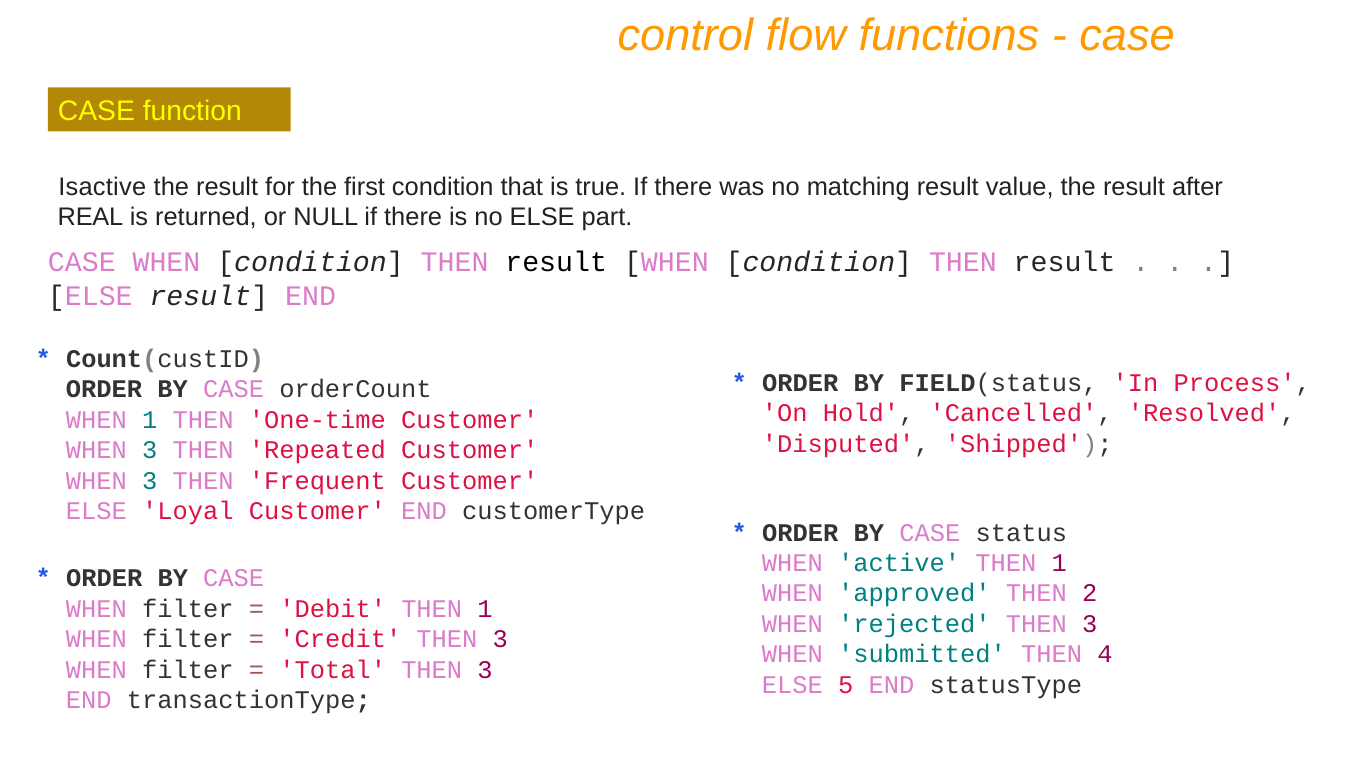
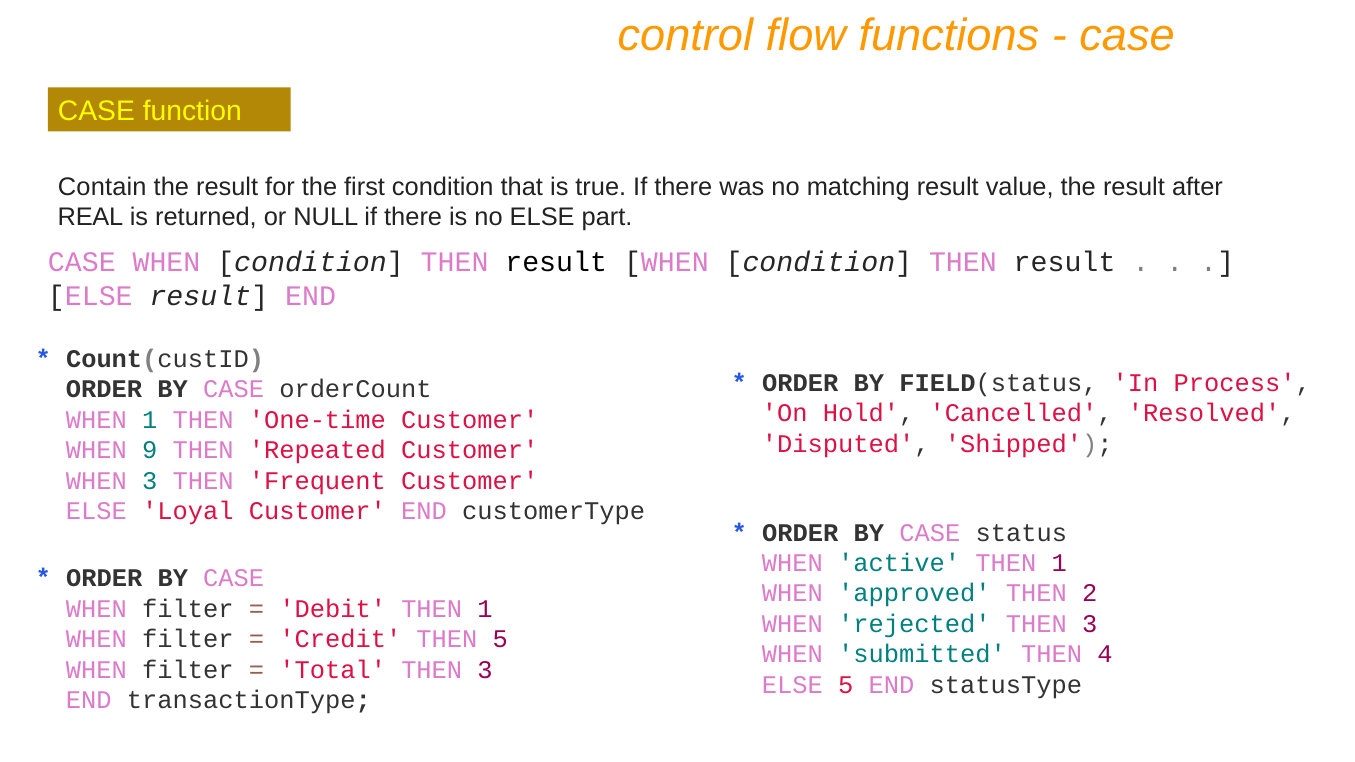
Isactive: Isactive -> Contain (102, 187)
3: 3 -> 9 (150, 450)
Credit THEN 3: 3 -> 5 (500, 640)
